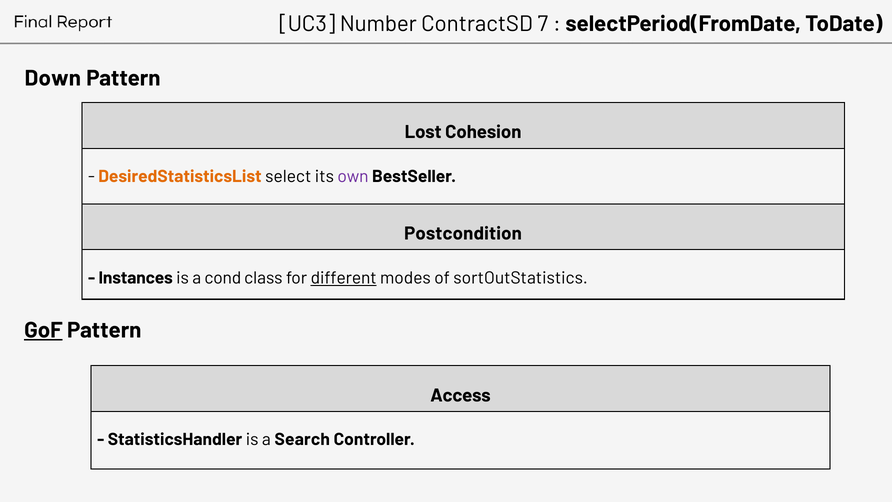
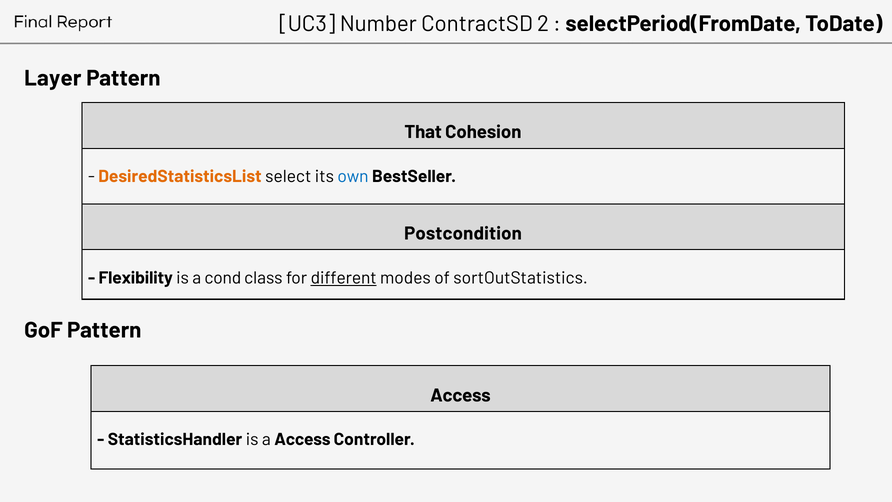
7: 7 -> 2 (543, 24)
Down: Down -> Layer (53, 78)
Lost: Lost -> That (423, 132)
own colour: purple -> blue (353, 177)
Instances: Instances -> Flexibility (136, 278)
GoF underline: present -> none (43, 330)
a Search: Search -> Access (302, 440)
